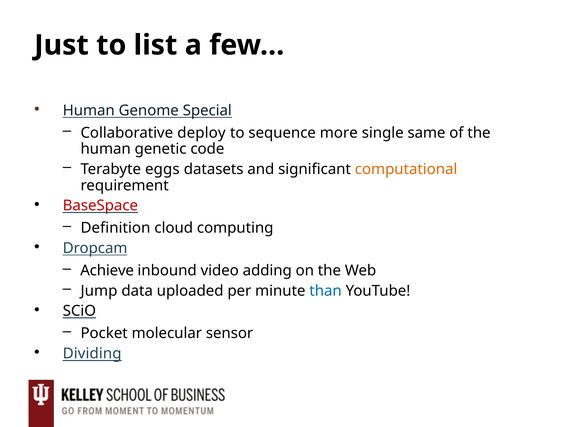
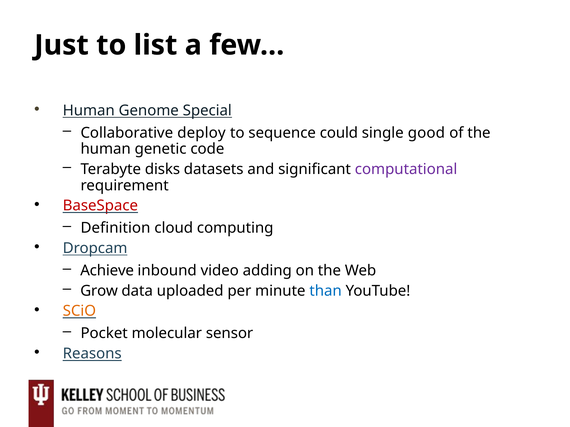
more: more -> could (339, 133)
same: same -> good (426, 133)
eggs: eggs -> disks (162, 169)
computational colour: orange -> purple (406, 169)
Jump: Jump -> Grow (99, 291)
SCiO colour: black -> orange (79, 311)
Dividing: Dividing -> Reasons (92, 354)
